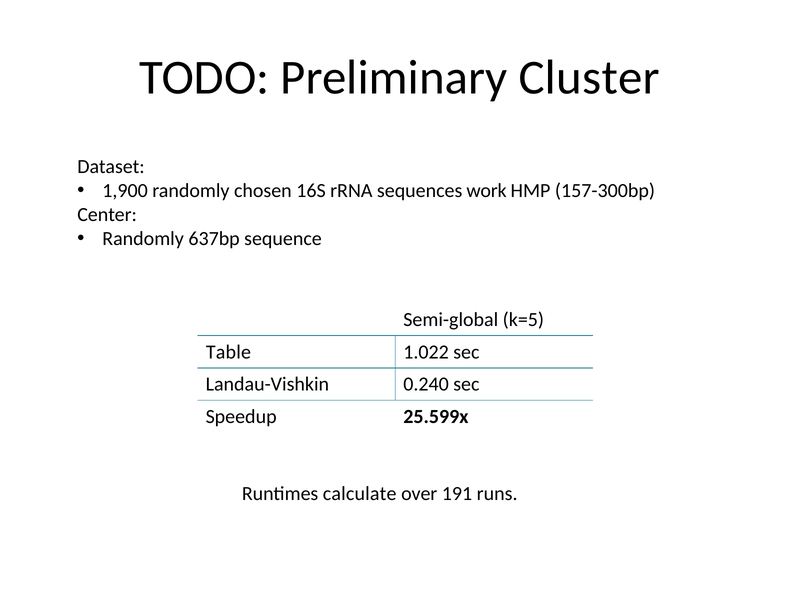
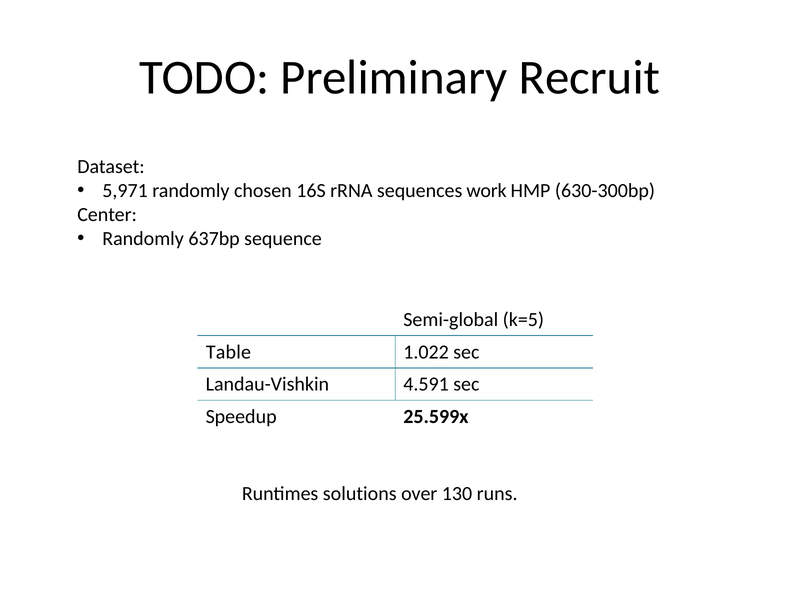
Cluster: Cluster -> Recruit (589, 77)
1,900: 1,900 -> 5,971 (125, 191)
157-300bp: 157-300bp -> 630-300bp (605, 191)
0.240: 0.240 -> 4.591 (426, 384)
calculate: calculate -> solutions (360, 494)
191: 191 -> 130 (457, 494)
